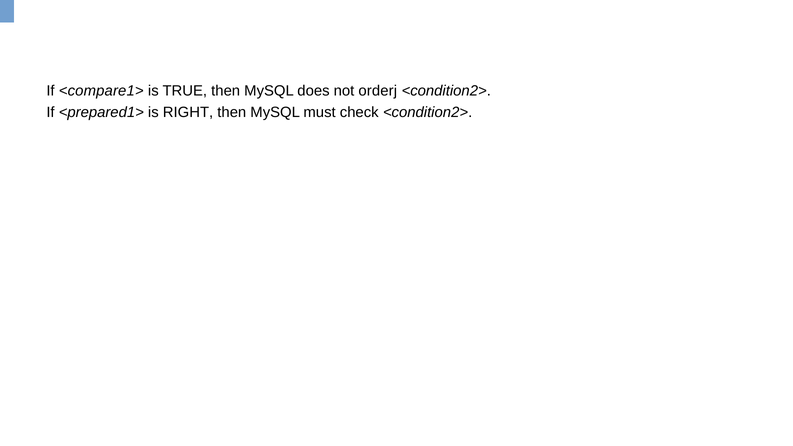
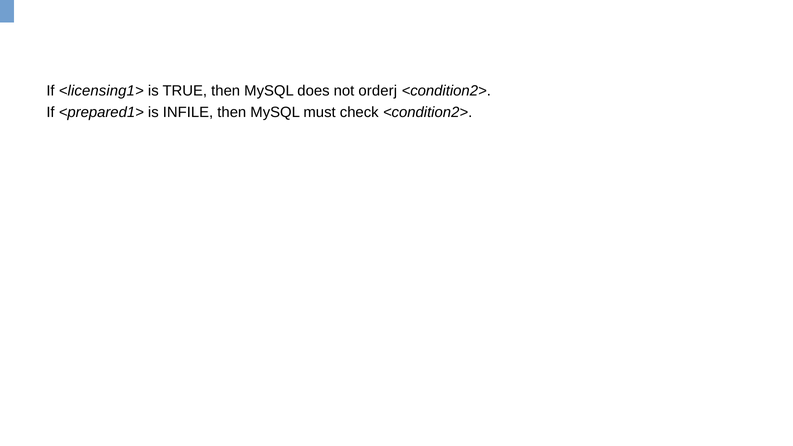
<compare1>: <compare1> -> <licensing1> (101, 91)
RIGHT: RIGHT -> INFILE (188, 113)
